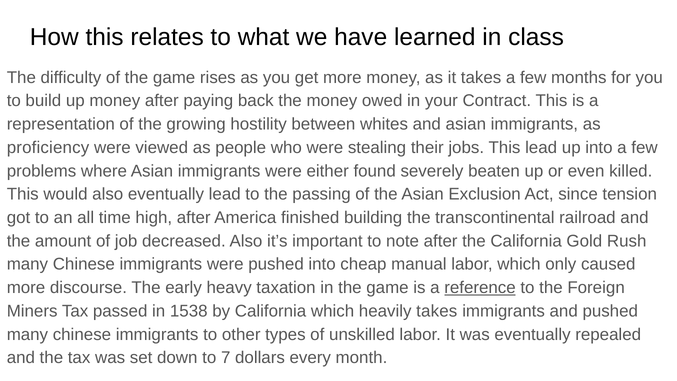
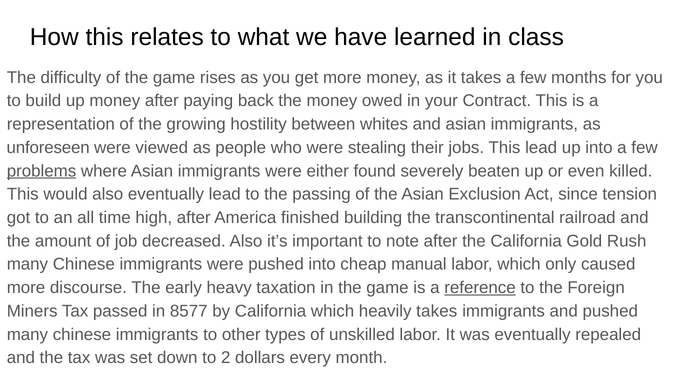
proficiency: proficiency -> unforeseen (48, 148)
problems underline: none -> present (42, 171)
1538: 1538 -> 8577 (189, 311)
7: 7 -> 2 (226, 358)
